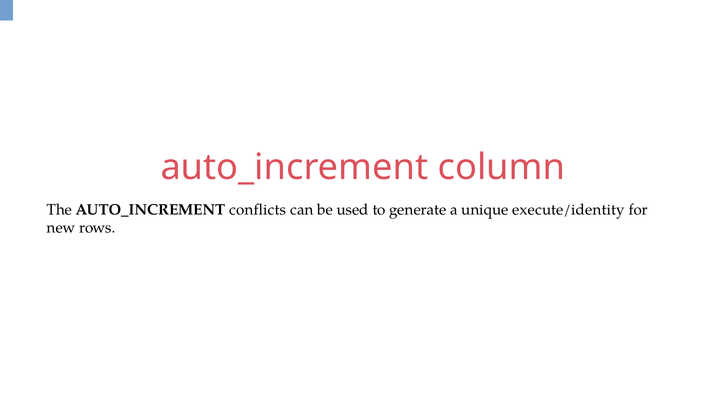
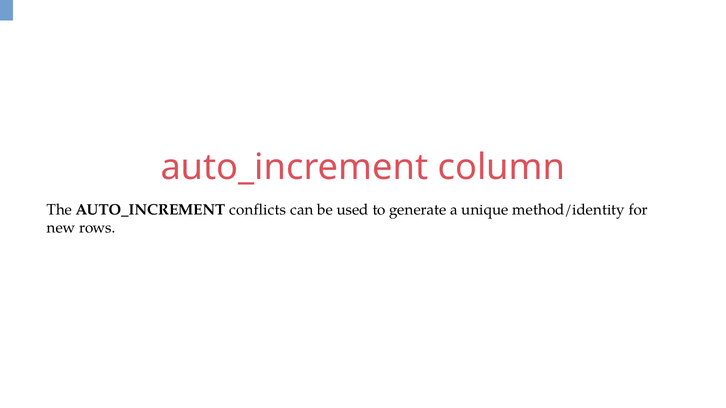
execute/identity: execute/identity -> method/identity (569, 210)
